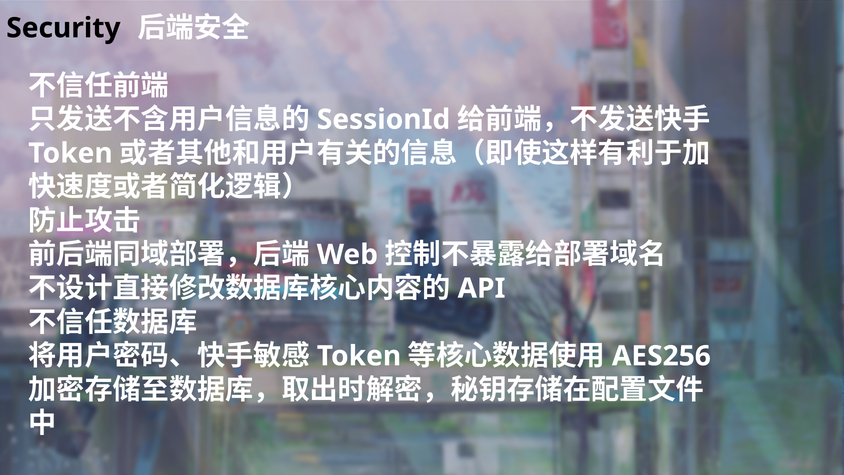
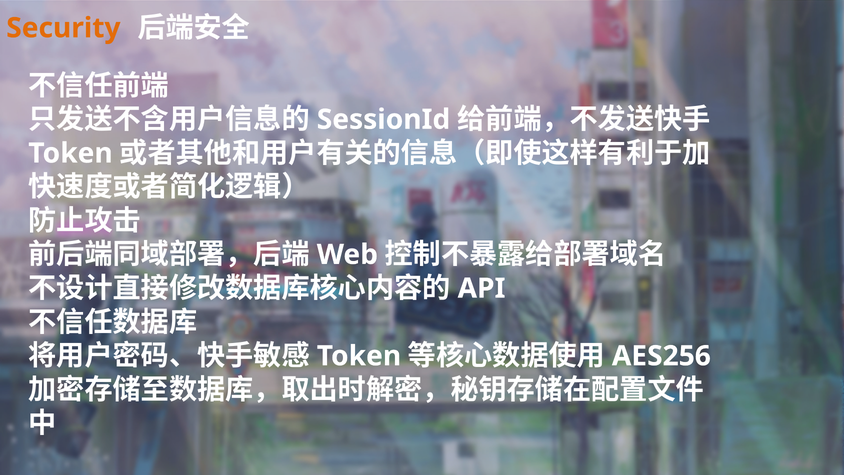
Security colour: black -> orange (63, 28)
